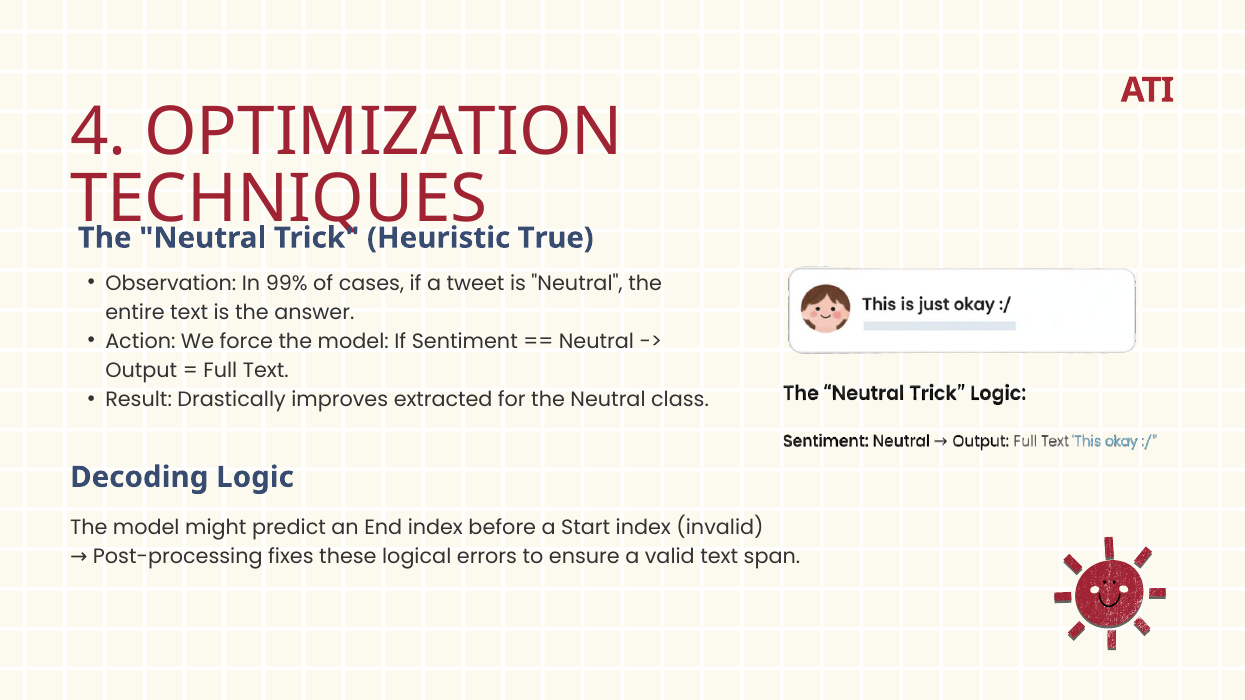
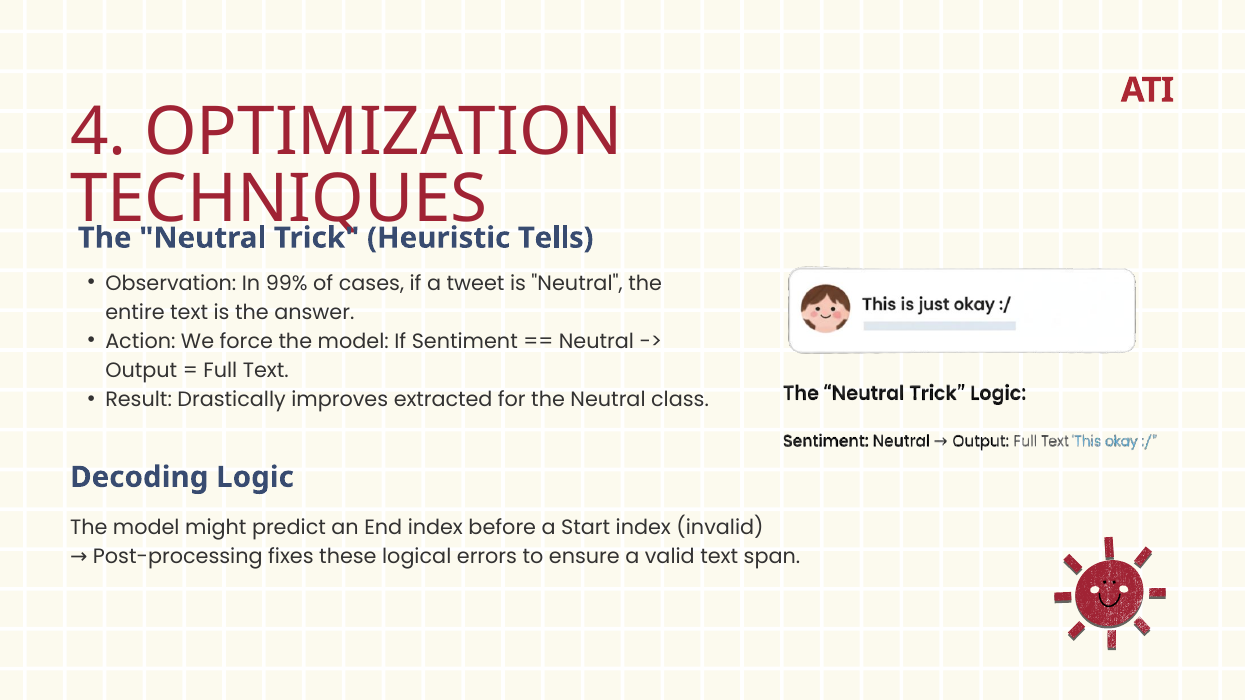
True: True -> Tells (556, 238)
